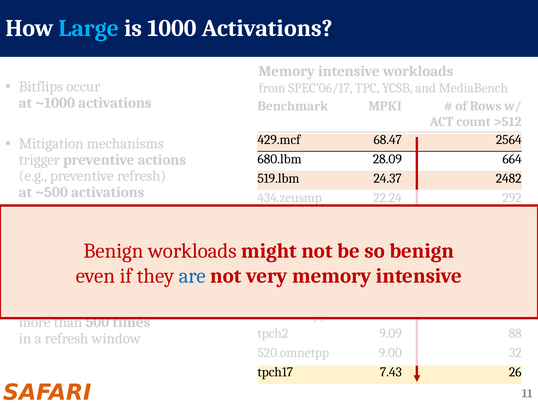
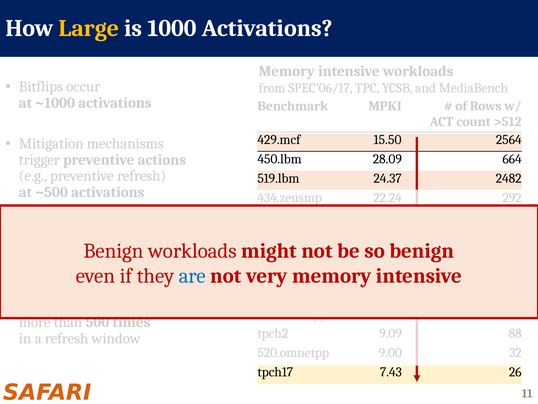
Large colour: light blue -> yellow (89, 28)
68.47: 68.47 -> 15.50 (388, 139)
680.lbm: 680.lbm -> 450.lbm (280, 159)
